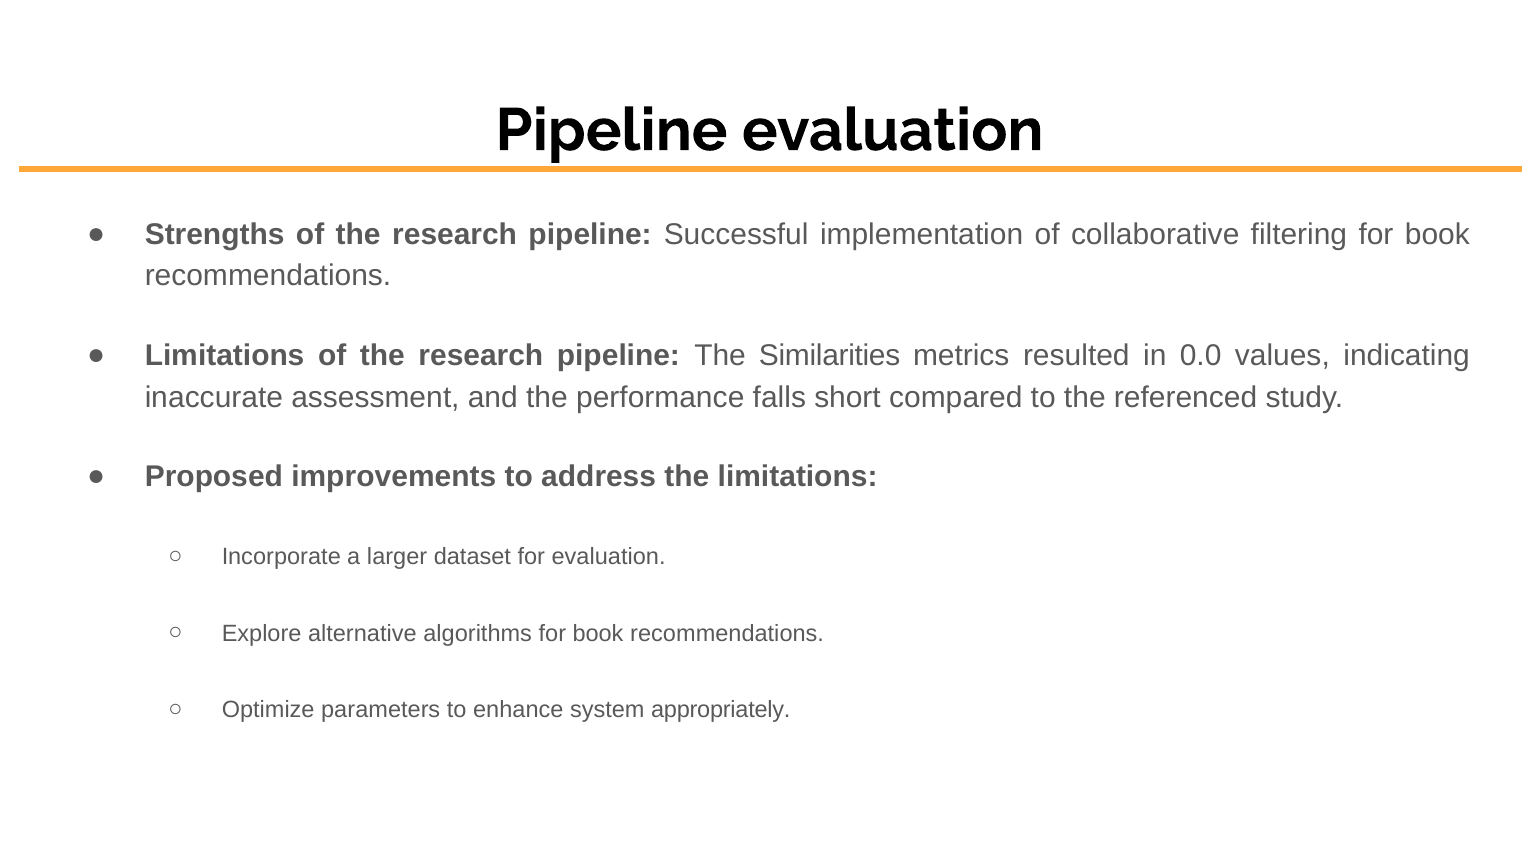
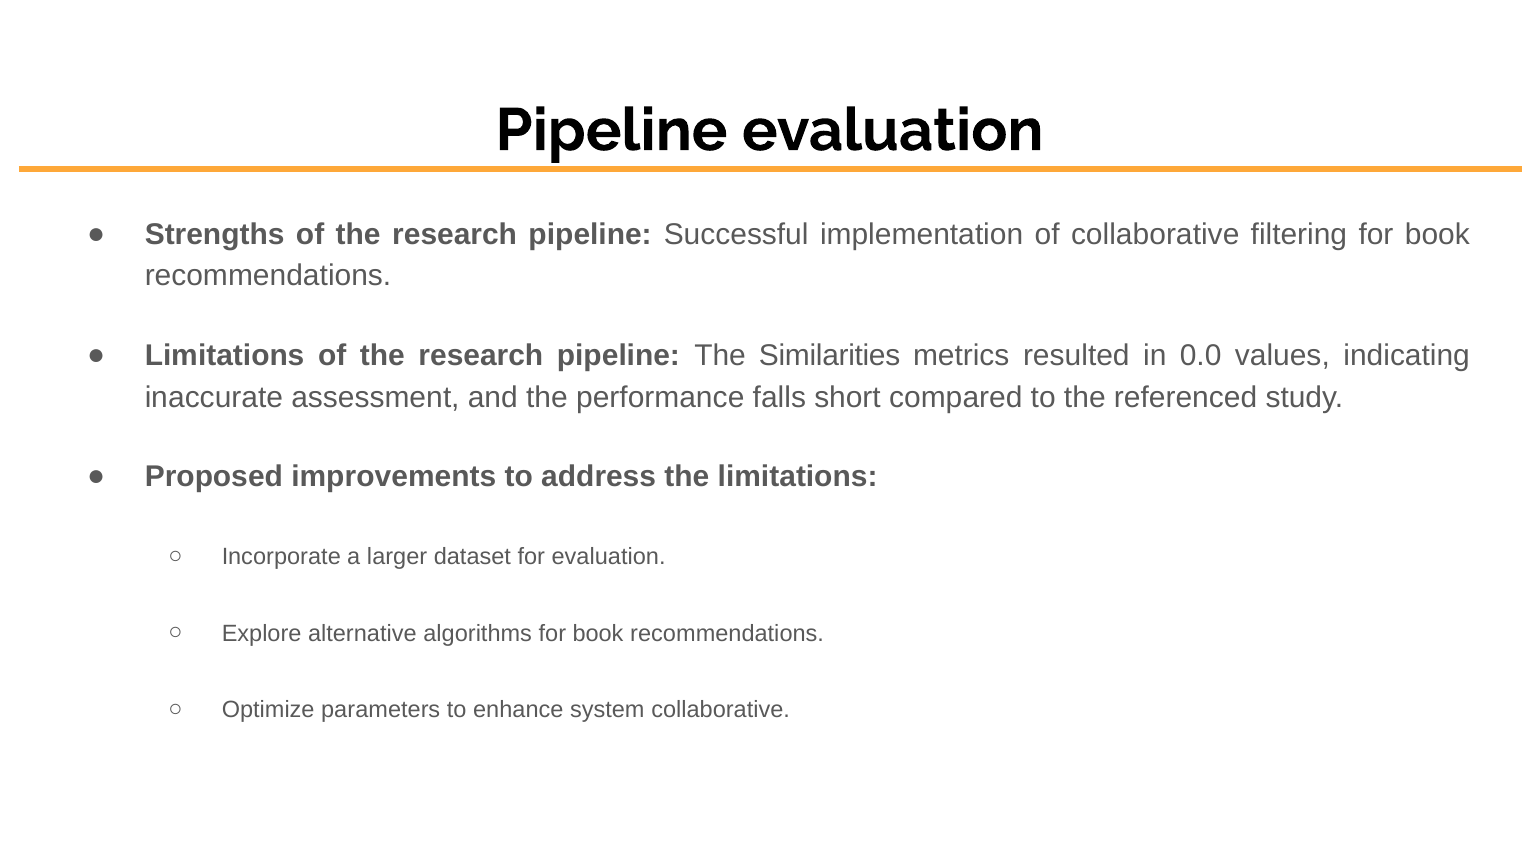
system appropriately: appropriately -> collaborative (721, 710)
